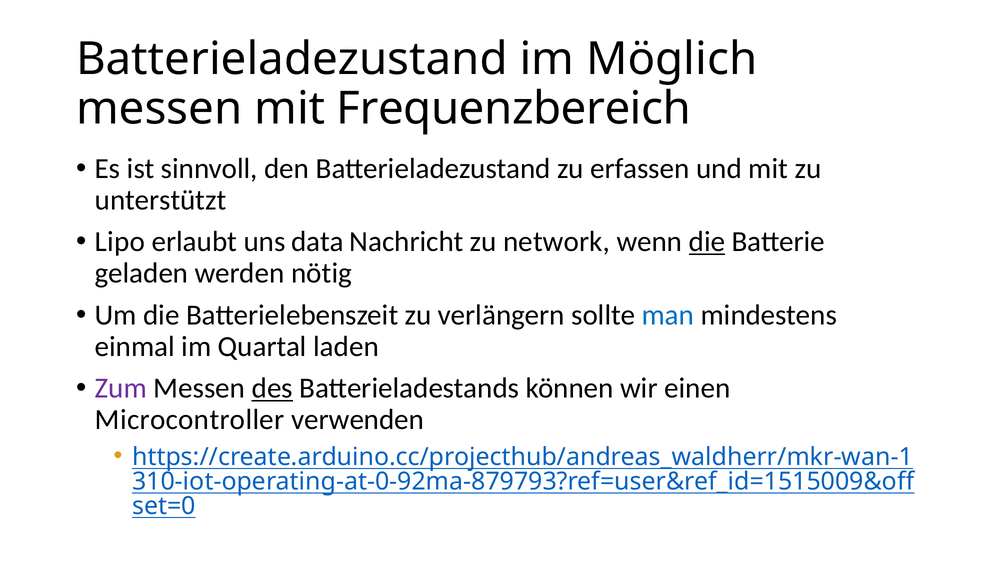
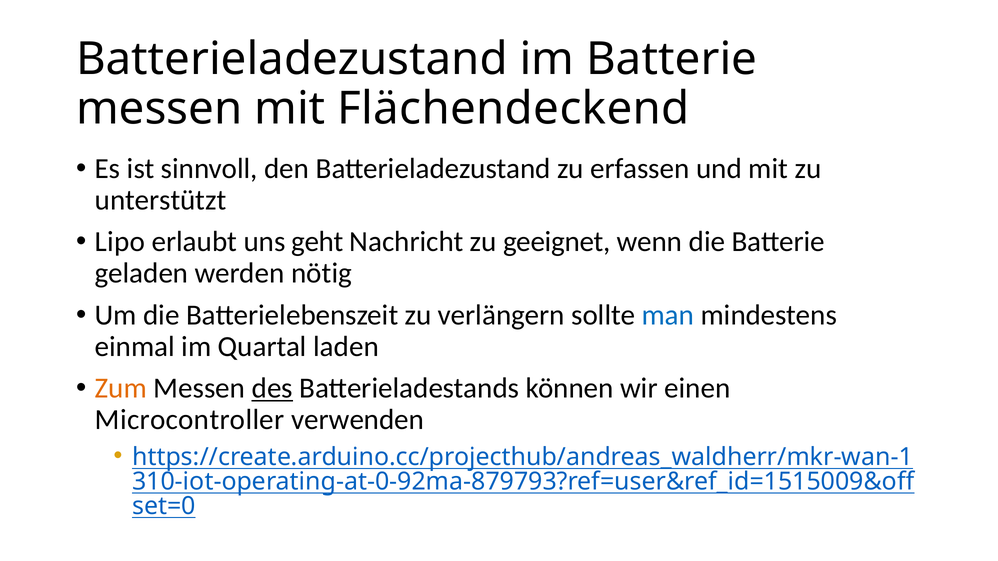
im Möglich: Möglich -> Batterie (672, 59)
Frequenzbereich: Frequenzbereich -> Flächendeckend (513, 109)
data: data -> geht (317, 242)
network: network -> geeignet (557, 242)
die underline: present -> none (707, 242)
Zum colour: purple -> orange (121, 389)
